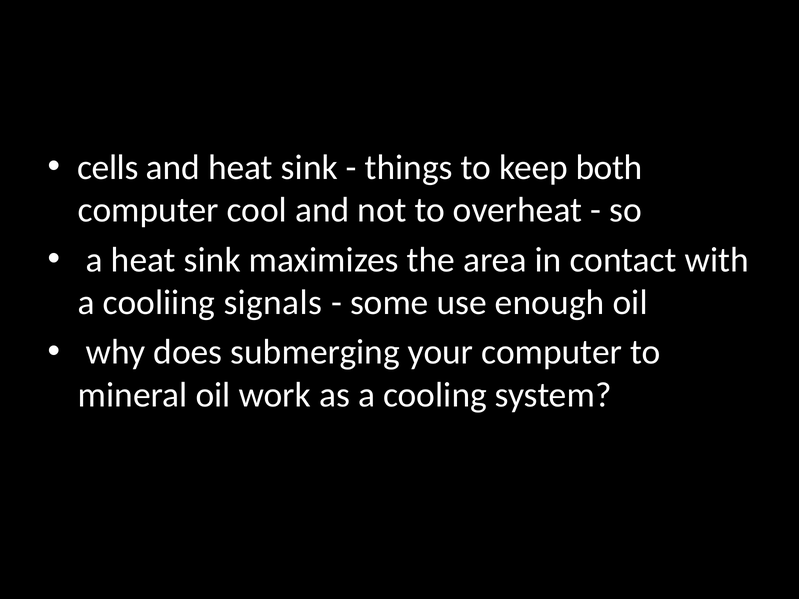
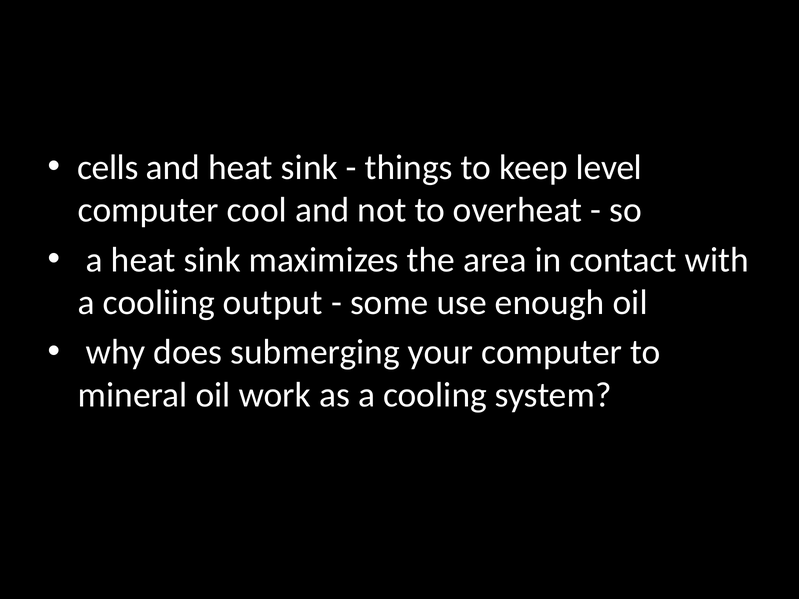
both: both -> level (609, 168)
signals: signals -> output (273, 303)
